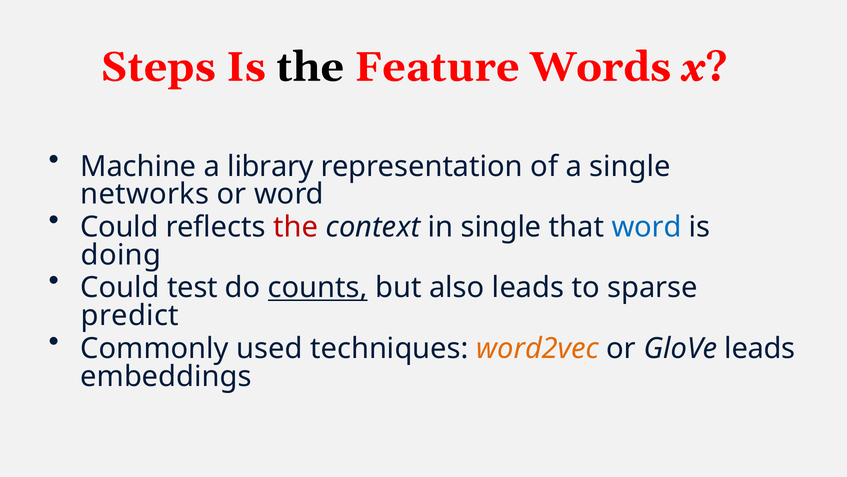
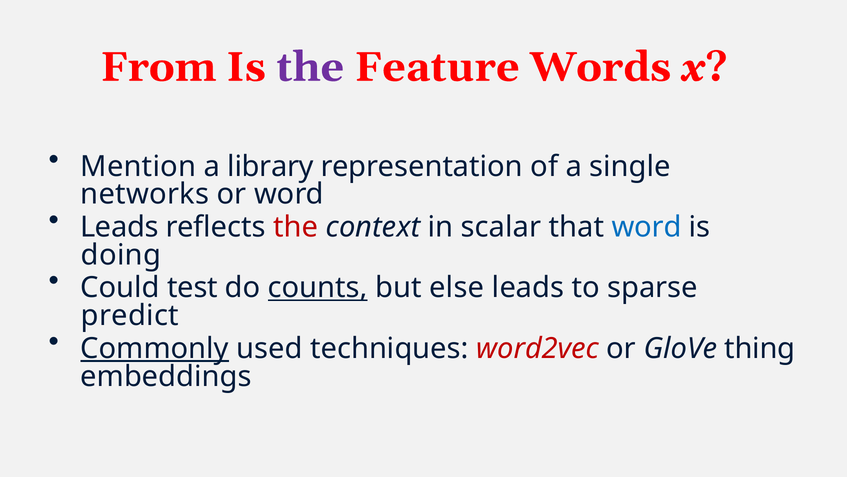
Steps: Steps -> From (158, 67)
the colour: black -> purple (310, 67)
Machine: Machine -> Mention (138, 166)
Could: Could -> Leads (119, 227)
in single: single -> scalar (501, 227)
also: also -> else (457, 287)
Commonly underline: none -> present (155, 348)
word2vec colour: orange -> red (538, 348)
GloVe leads: leads -> thing (760, 348)
